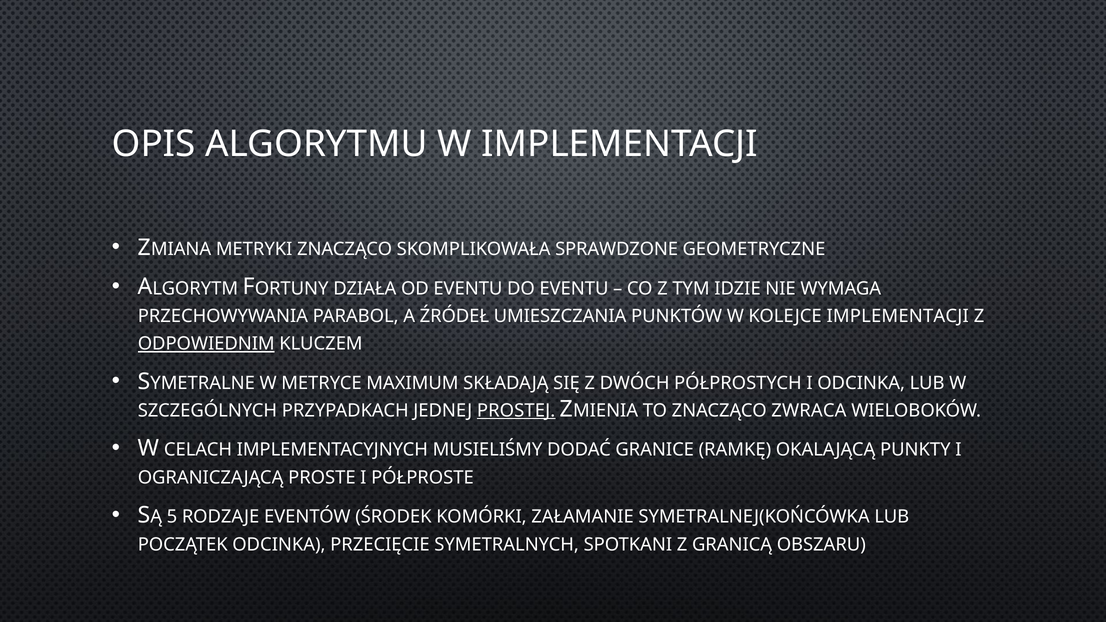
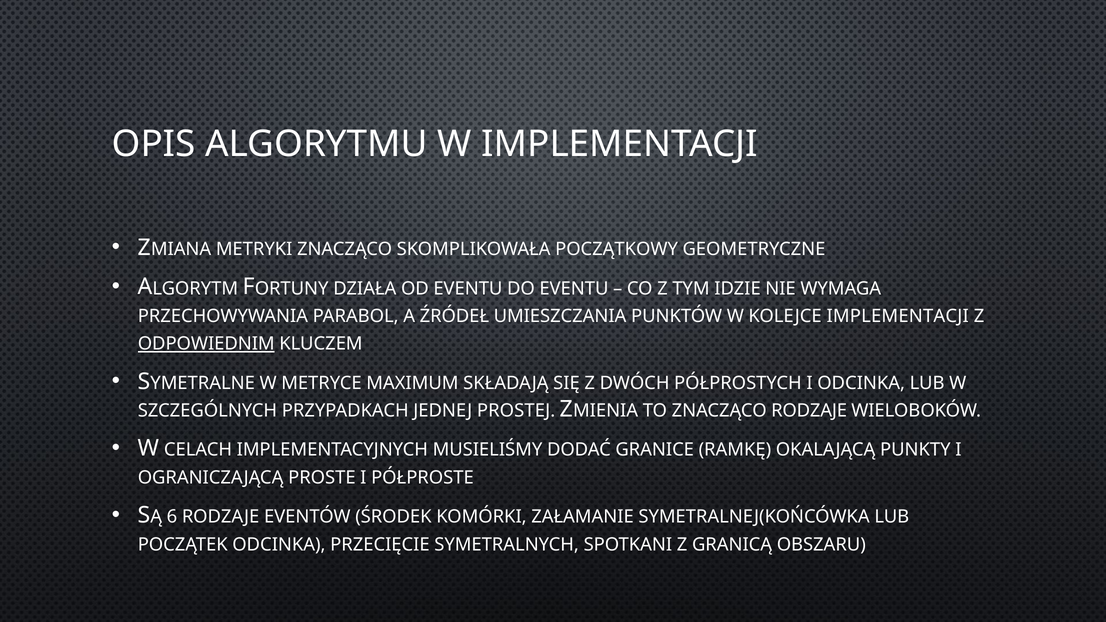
SPRAWDZONE: SPRAWDZONE -> POCZĄTKOWY (617, 249)
PROSTEJ underline: present -> none (516, 411)
ZNACZĄCO ZWRACA: ZWRACA -> RODZAJE (809, 411)
5: 5 -> 6 (172, 517)
